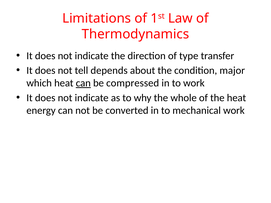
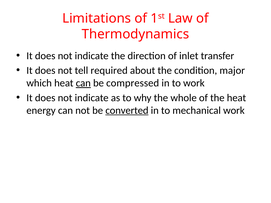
type: type -> inlet (189, 56)
depends: depends -> required (109, 71)
converted underline: none -> present (127, 111)
